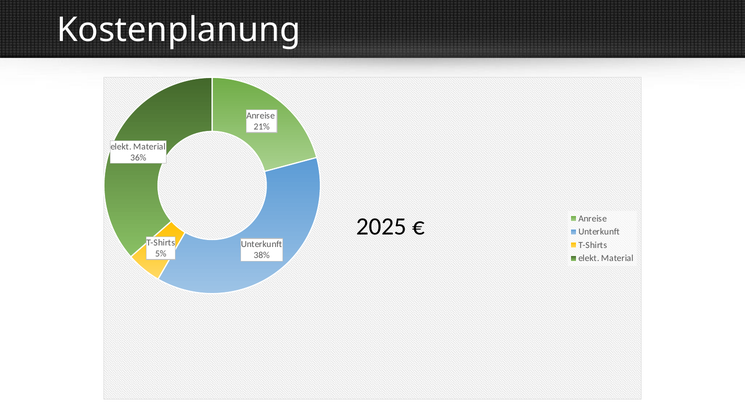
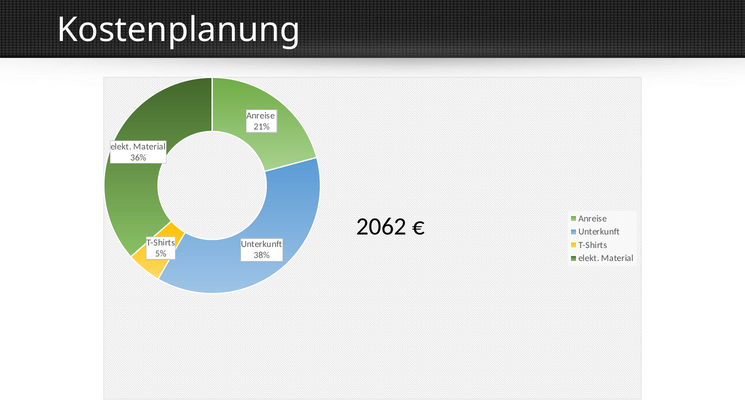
2025: 2025 -> 2062 (381, 227)
